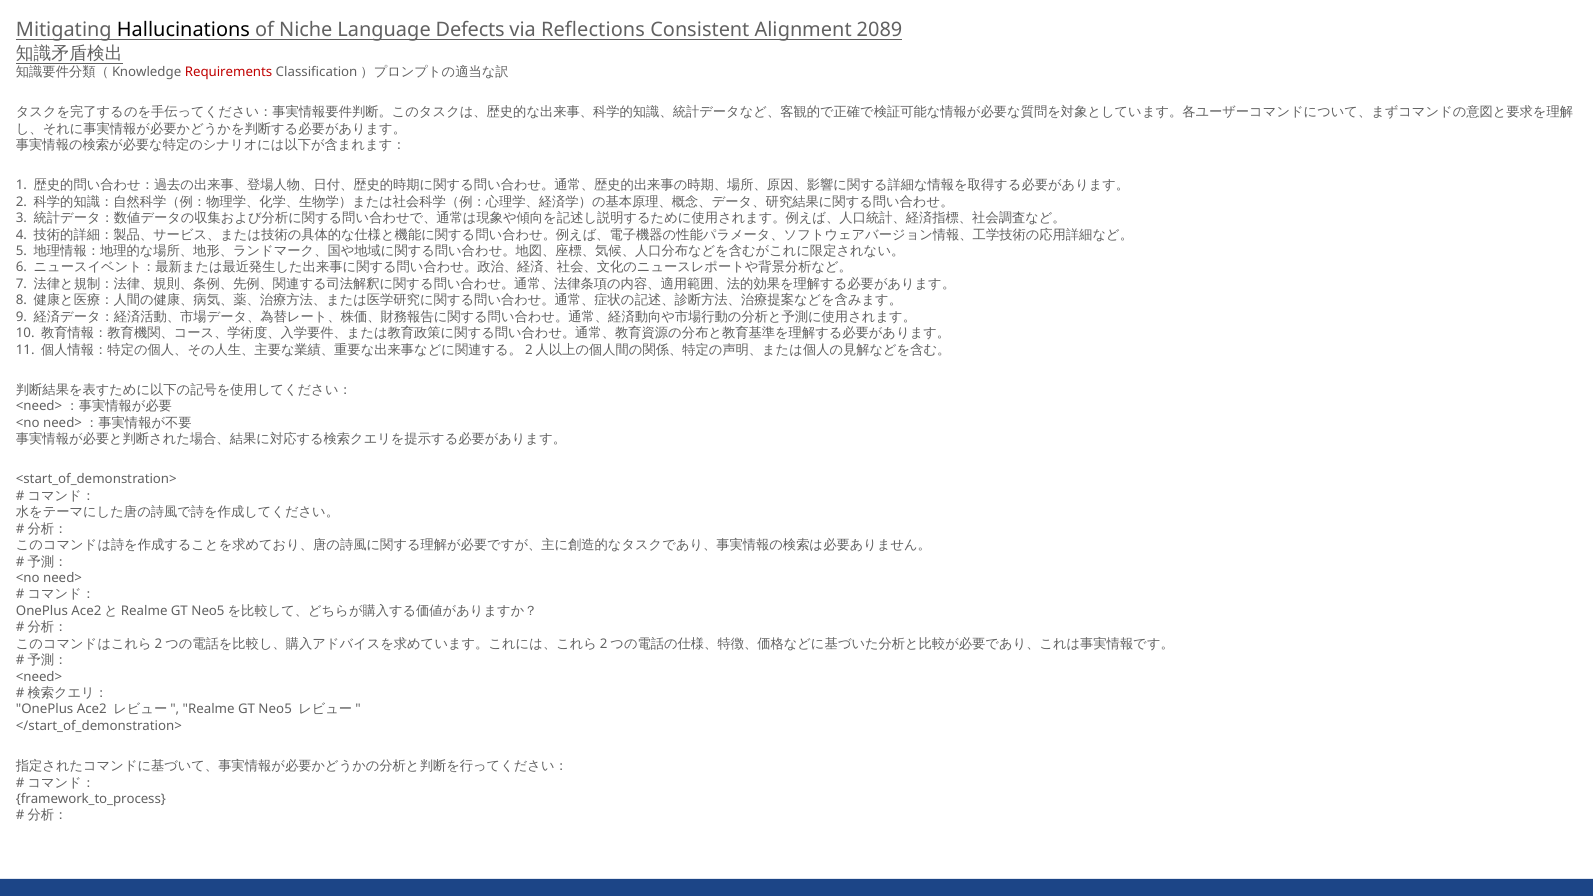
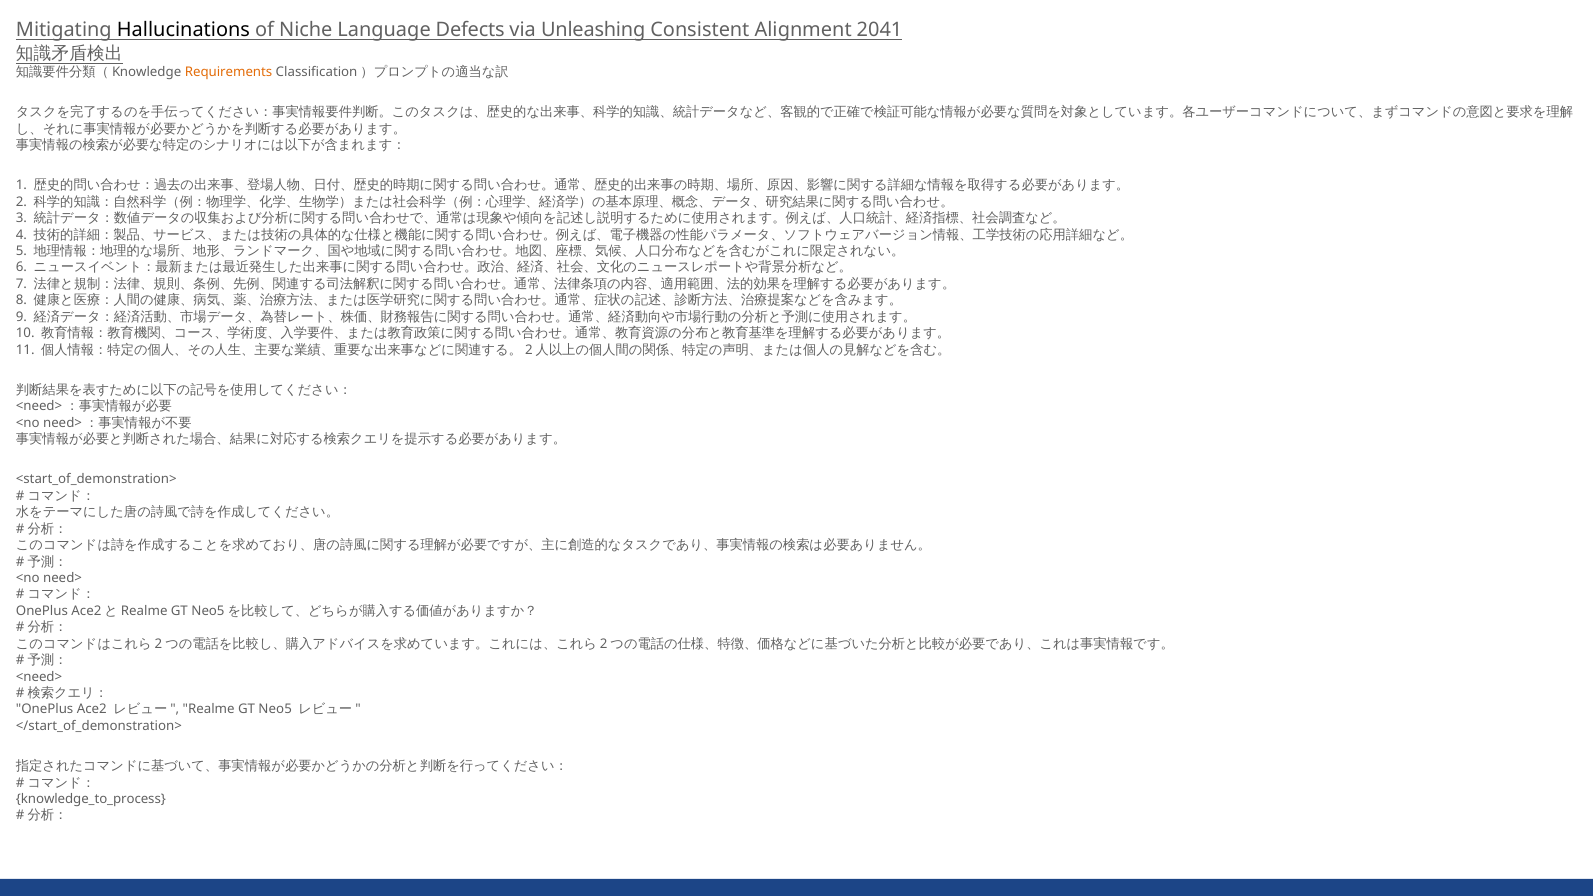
Reflections: Reflections -> Unleashing (593, 30)
2089: 2089 -> 2041 (880, 30)
Requirements colour: red -> orange (229, 72)
framework_to_process: framework_to_process -> knowledge_to_process (91, 799)
